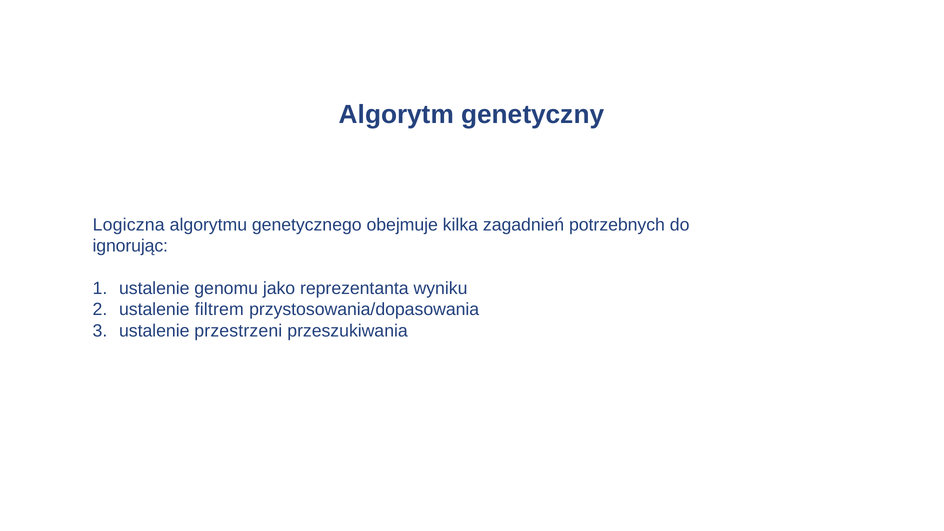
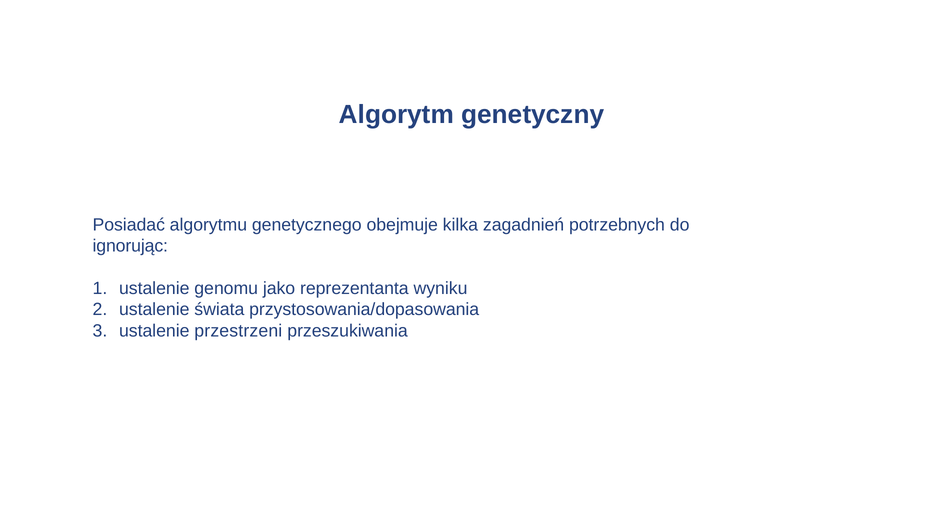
Logiczna: Logiczna -> Posiadać (129, 225)
filtrem: filtrem -> świata (219, 310)
